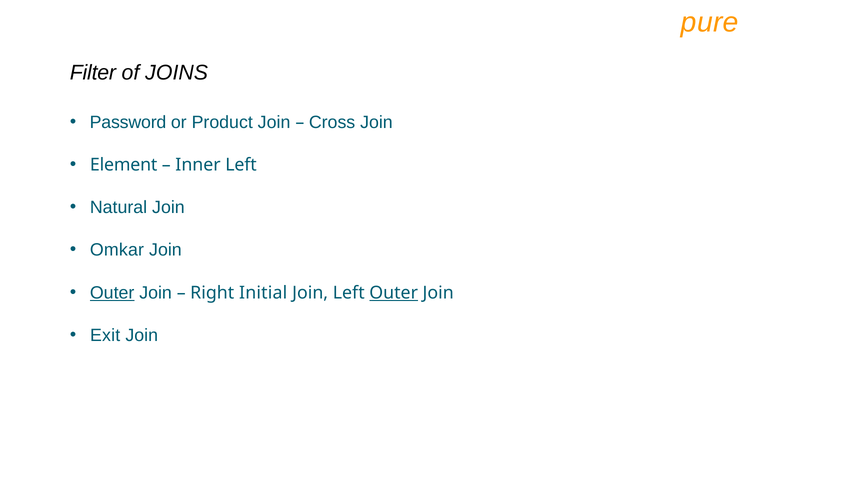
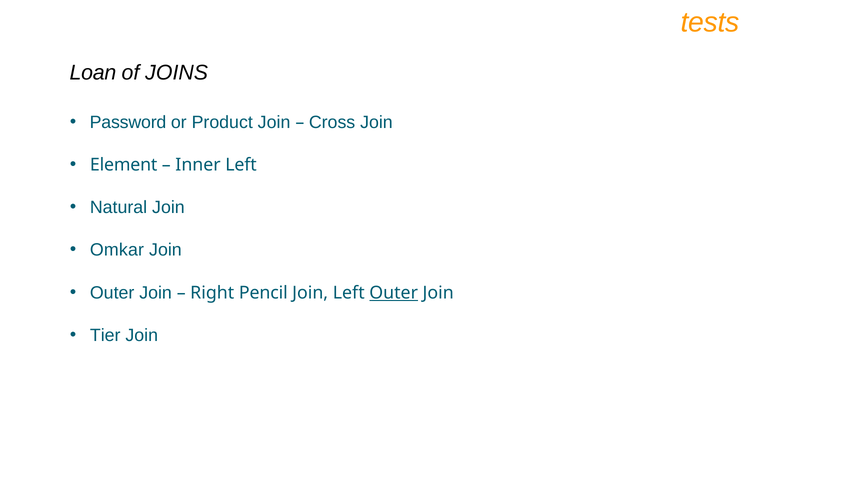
pure: pure -> tests (710, 22)
Filter: Filter -> Loan (93, 73)
Outer underline: present -> none (112, 293)
Initial: Initial -> Pencil (263, 293)
Exit: Exit -> Tier (105, 335)
